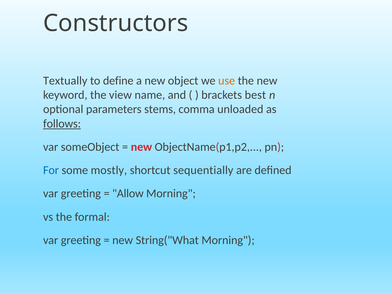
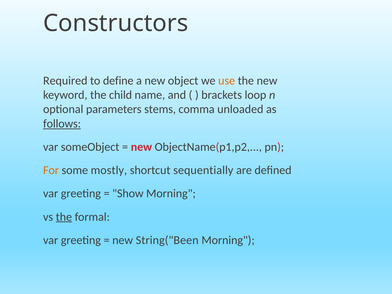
Textually: Textually -> Required (65, 81)
view: view -> child (121, 95)
best: best -> loop (255, 95)
For colour: blue -> orange (51, 170)
Allow: Allow -> Show (128, 194)
the underline: none -> present (64, 217)
String("What: String("What -> String("Been (167, 240)
